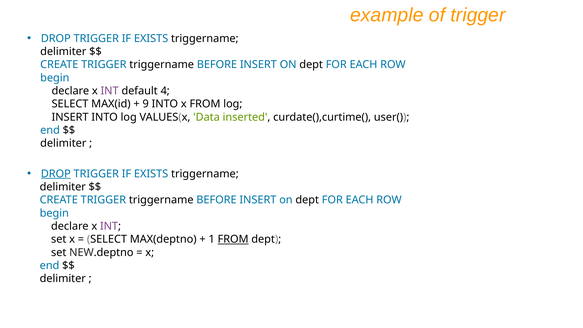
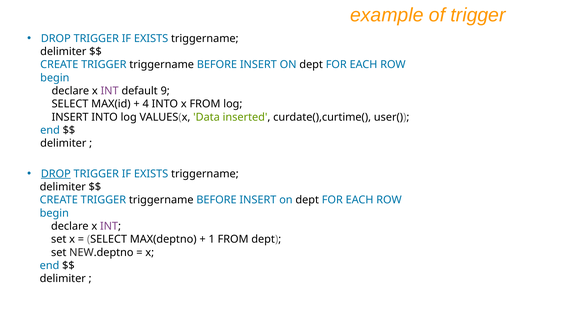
4: 4 -> 9 (165, 91)
9: 9 -> 4 (146, 104)
FROM underline: present -> none (233, 239)
